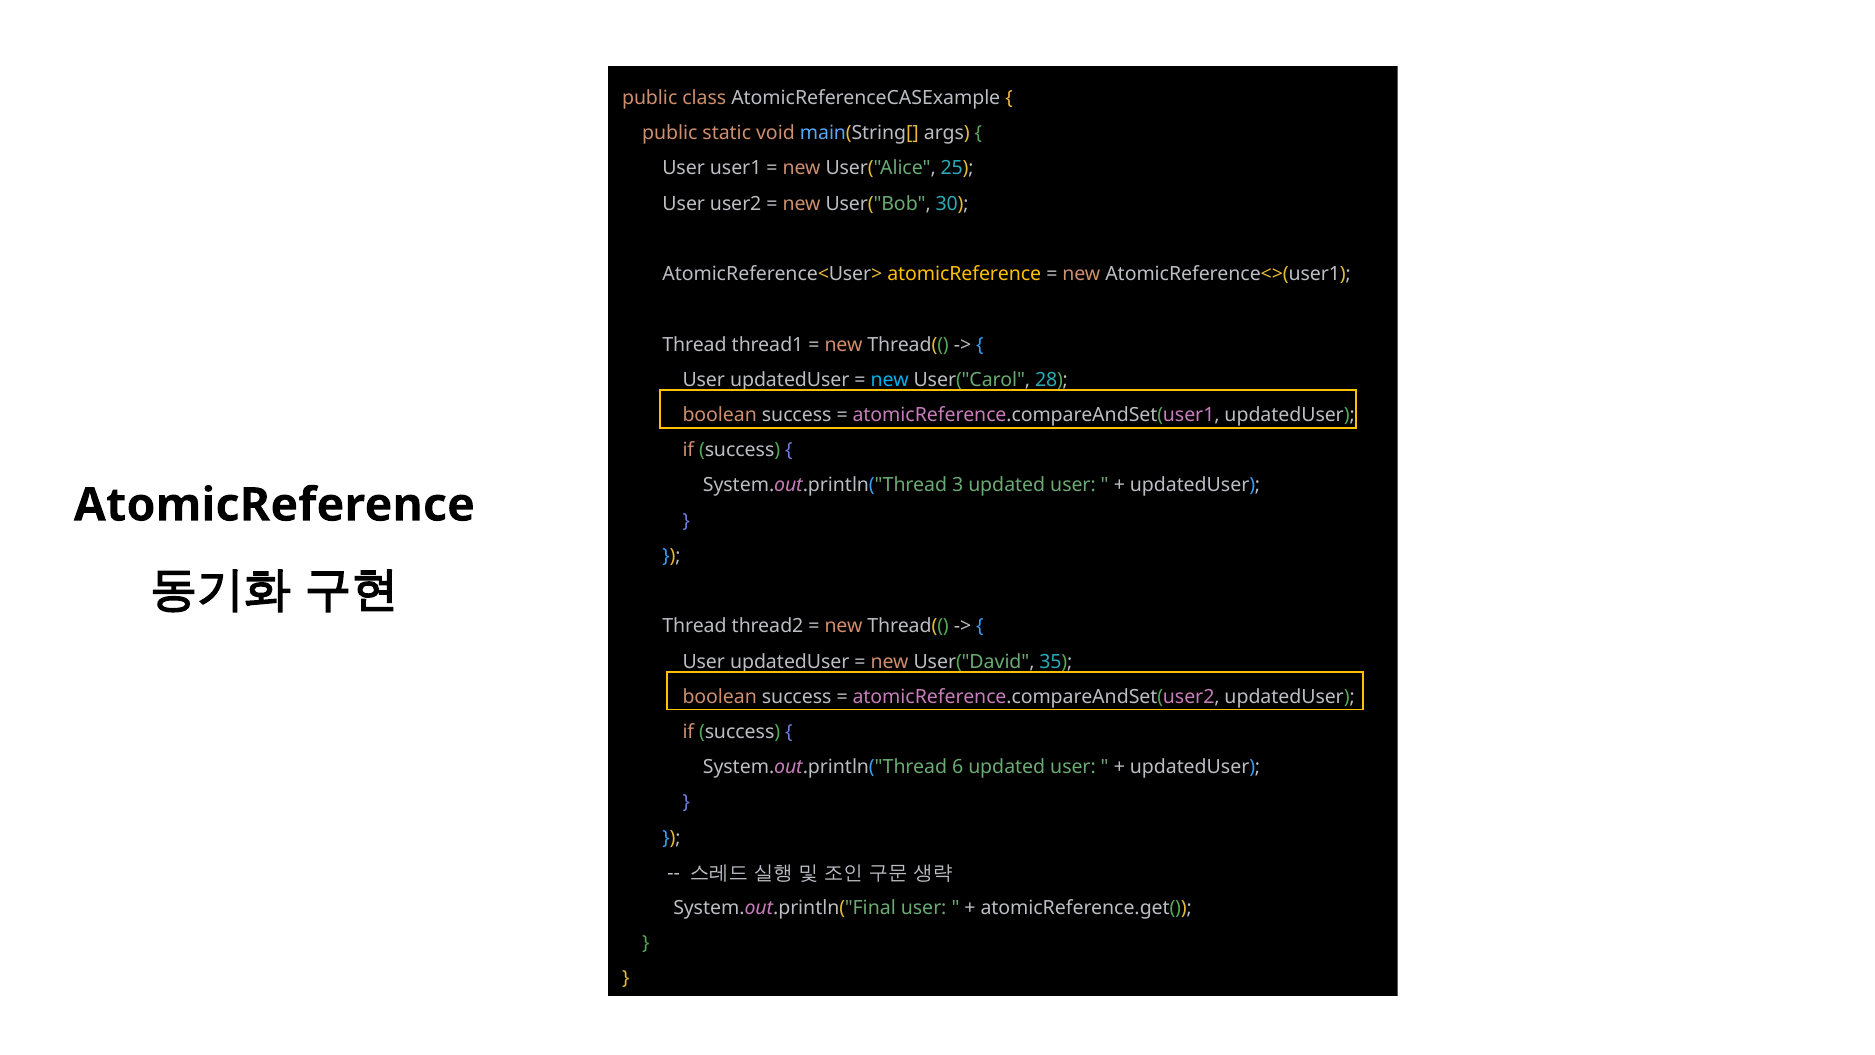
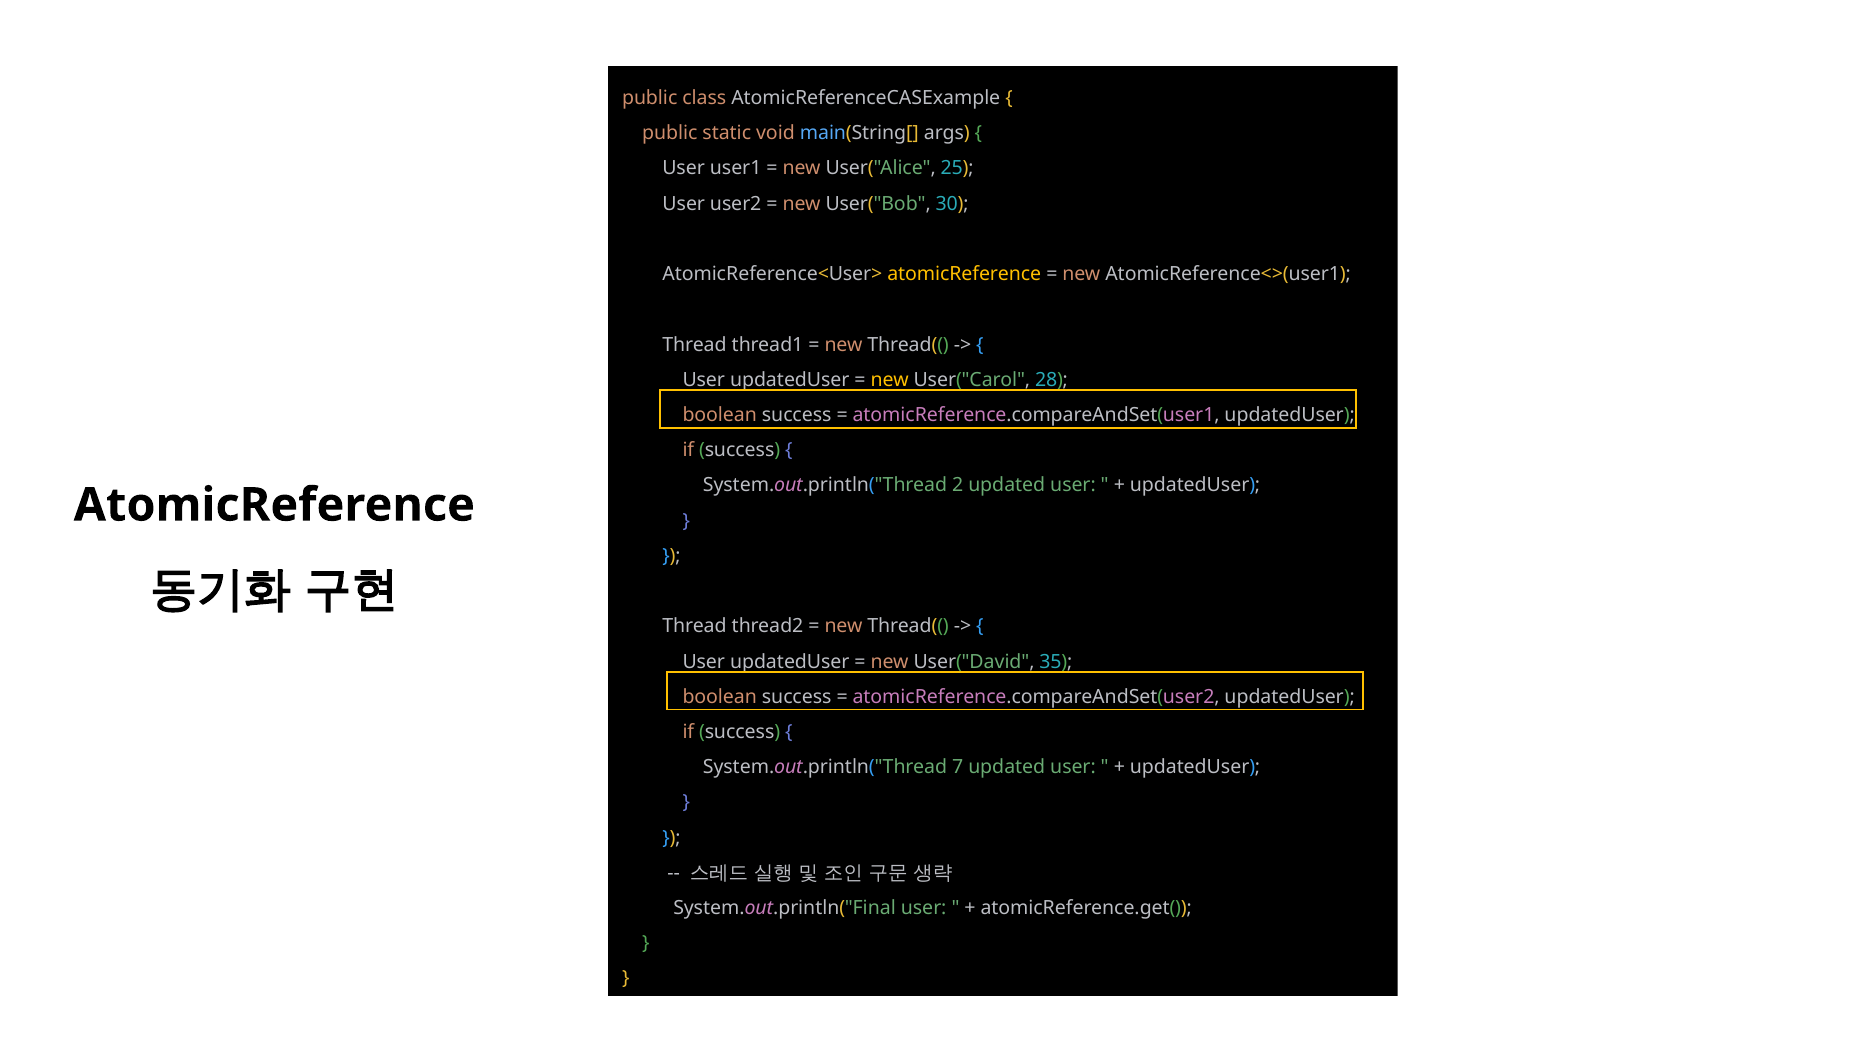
new colour: light blue -> yellow (890, 380)
3: 3 -> 2 (958, 485)
6: 6 -> 7 (958, 767)
